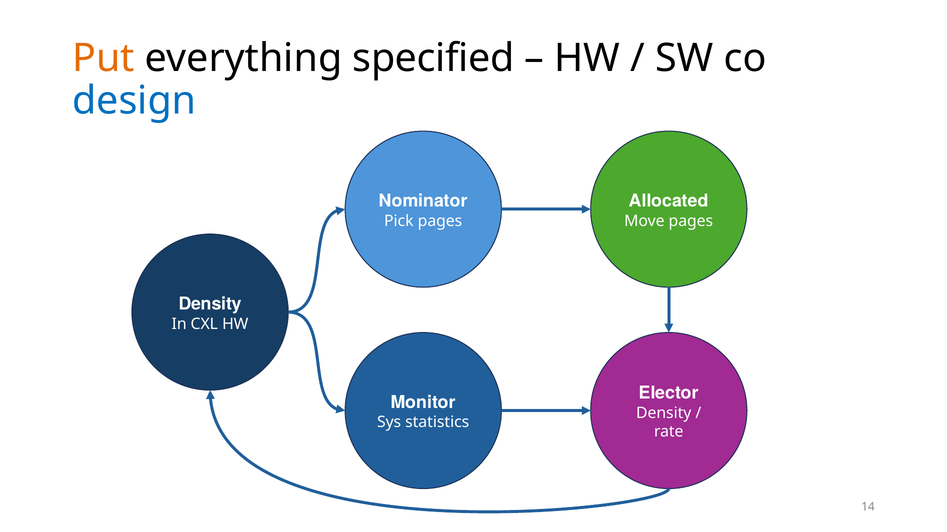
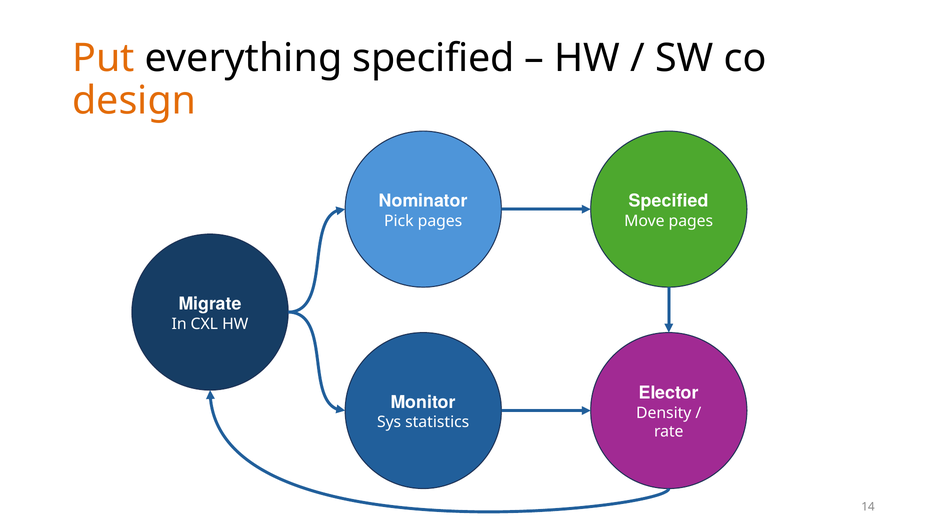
design colour: blue -> orange (134, 101)
Allocated: Allocated -> Specified (669, 201)
Density: Density -> Migrate (210, 304)
